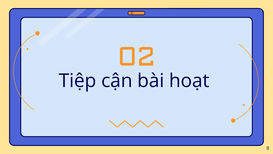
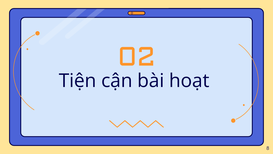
Tiệp: Tiệp -> Tiện (78, 81)
